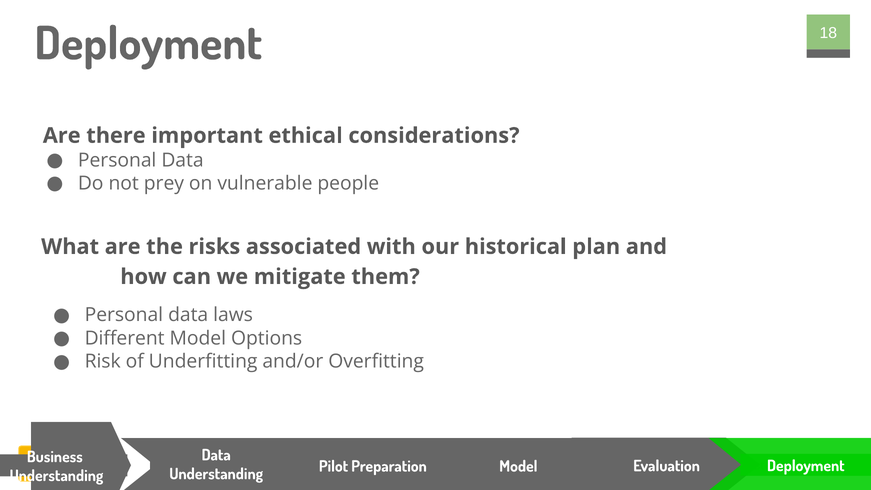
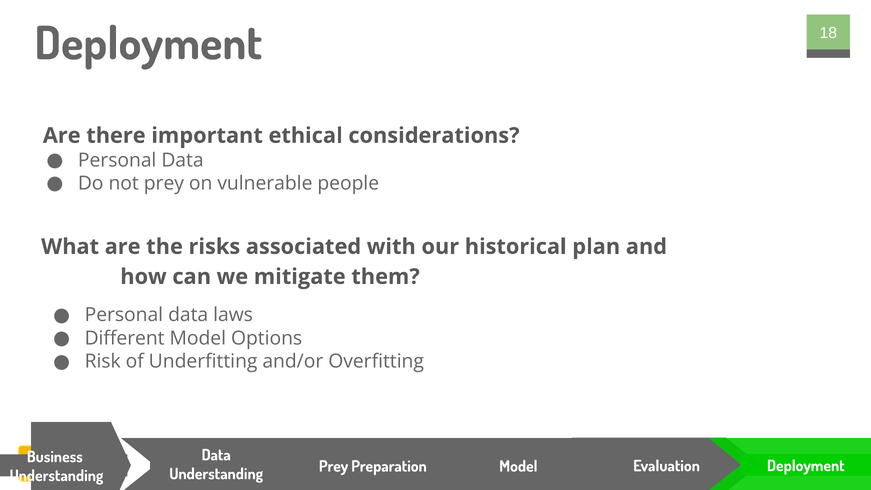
Understanding Pilot: Pilot -> Prey (334, 466)
